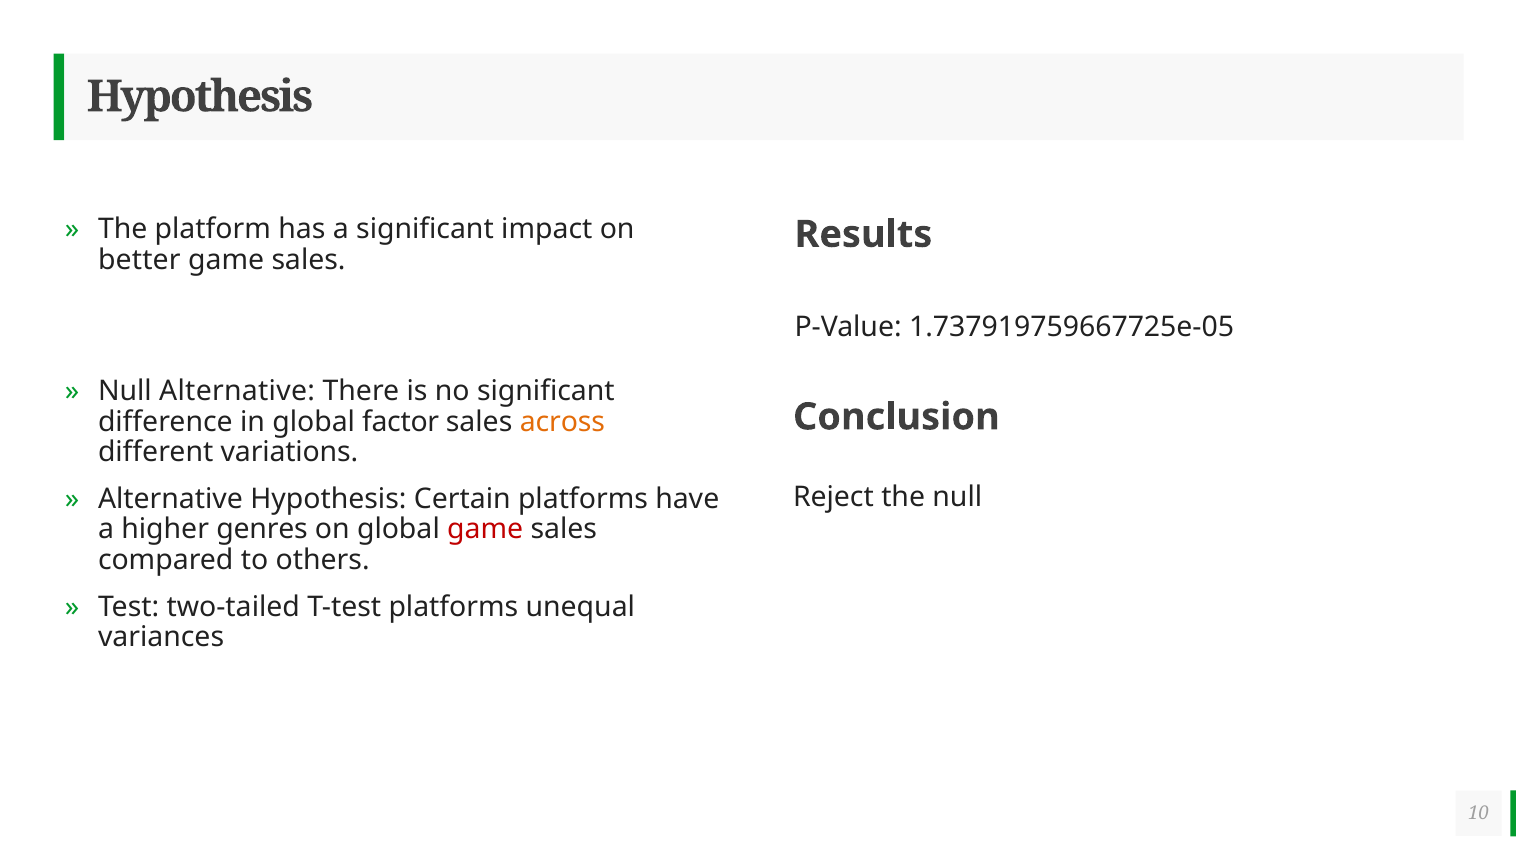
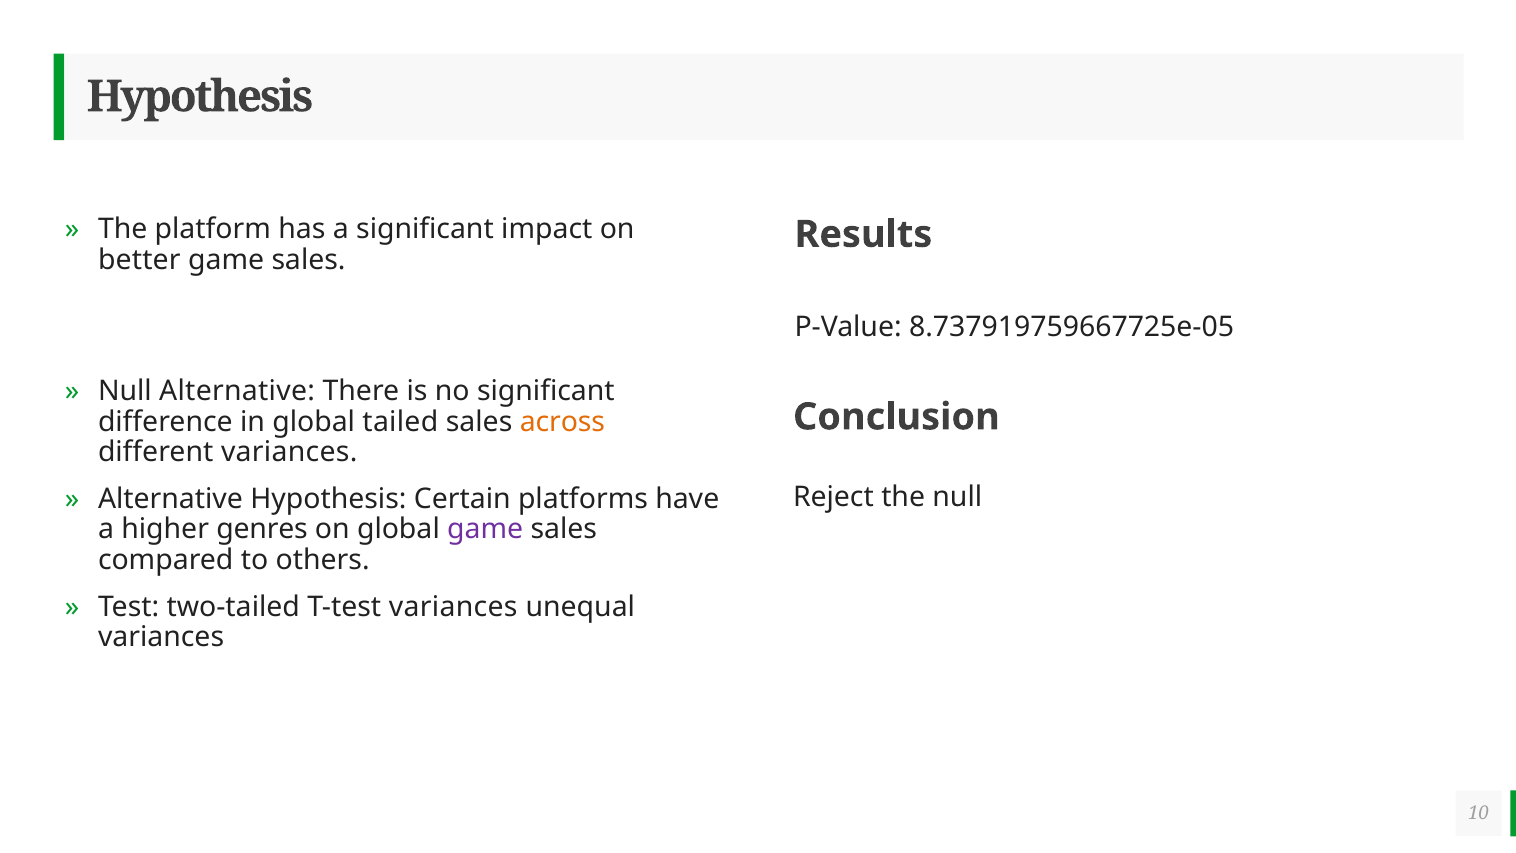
1.737919759667725e-05: 1.737919759667725e-05 -> 8.737919759667725e-05 (1072, 327)
factor: factor -> tailed (400, 422)
different variations: variations -> variances (289, 452)
game colour: red -> purple (485, 529)
T-test platforms: platforms -> variances (453, 607)
